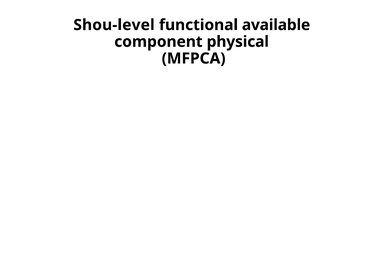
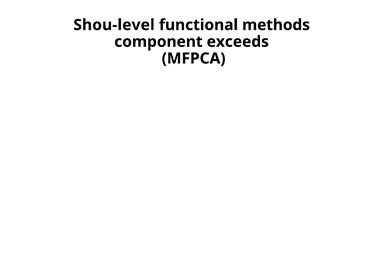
available: available -> methods (276, 25)
physical: physical -> exceeds (238, 42)
